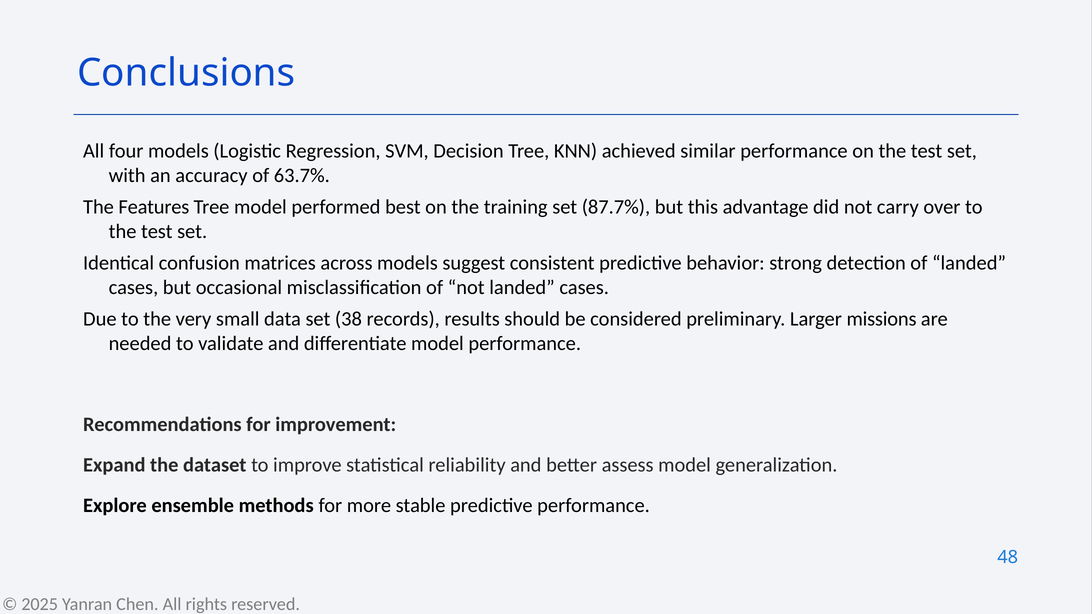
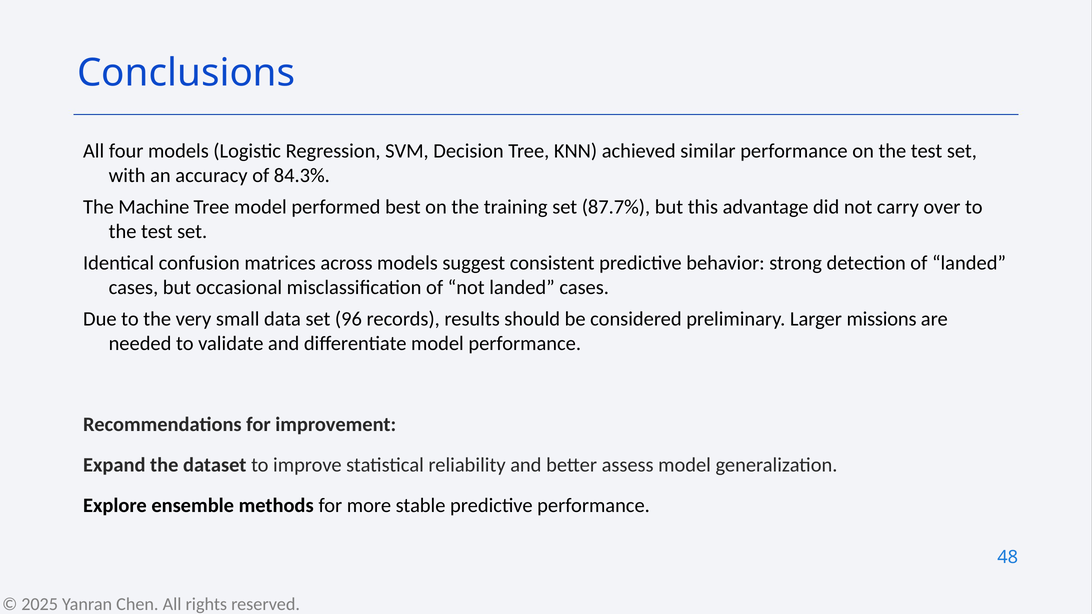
63.7%: 63.7% -> 84.3% (302, 176)
Features: Features -> Machine (154, 207)
38: 38 -> 96 (348, 319)
